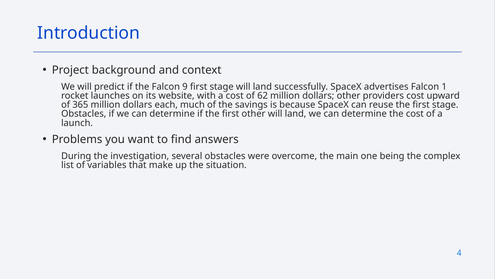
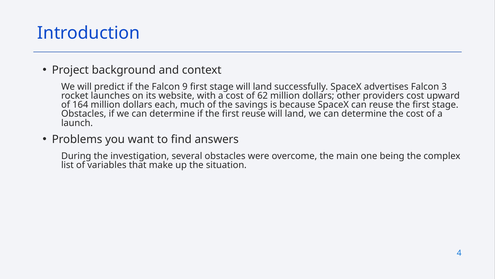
1: 1 -> 3 (444, 87)
365: 365 -> 164 (80, 105)
first other: other -> reuse (254, 114)
